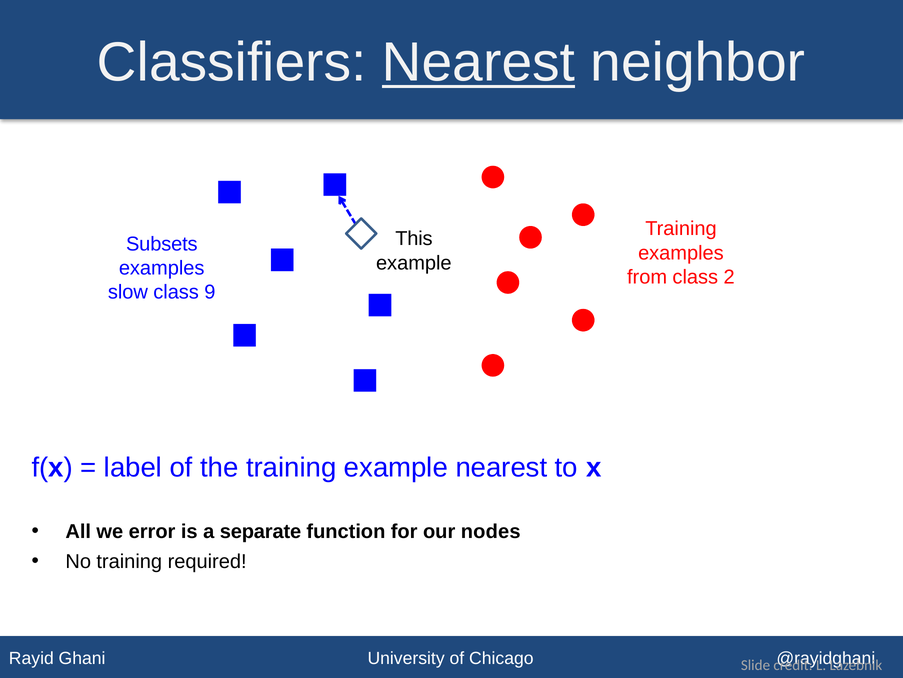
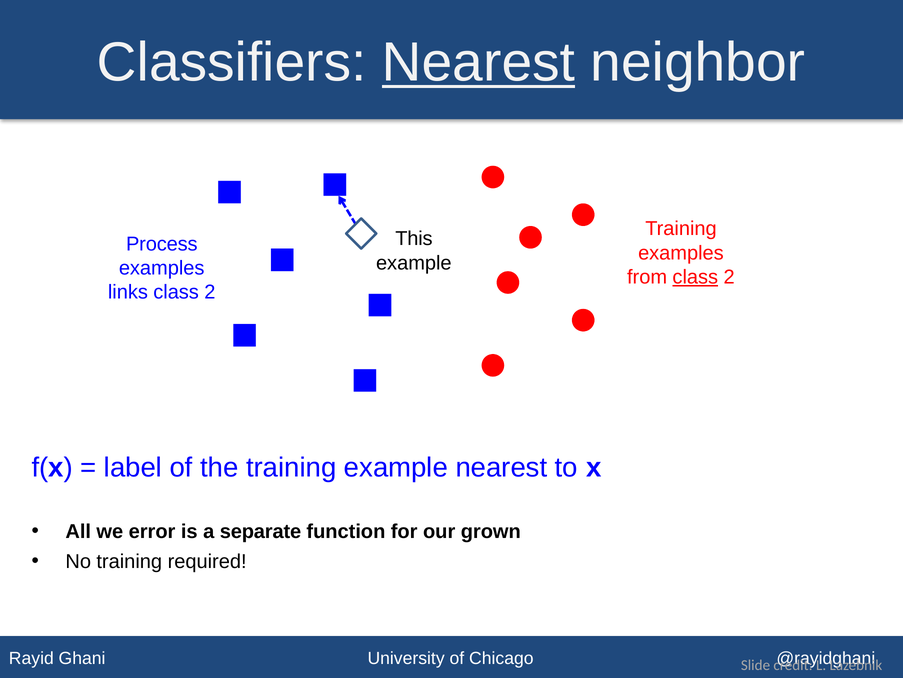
Subsets: Subsets -> Process (162, 244)
class underline: none -> present (695, 277)
slow: slow -> links (128, 292)
9: 9 -> 2 (210, 292)
nodes: nodes -> grown (491, 531)
